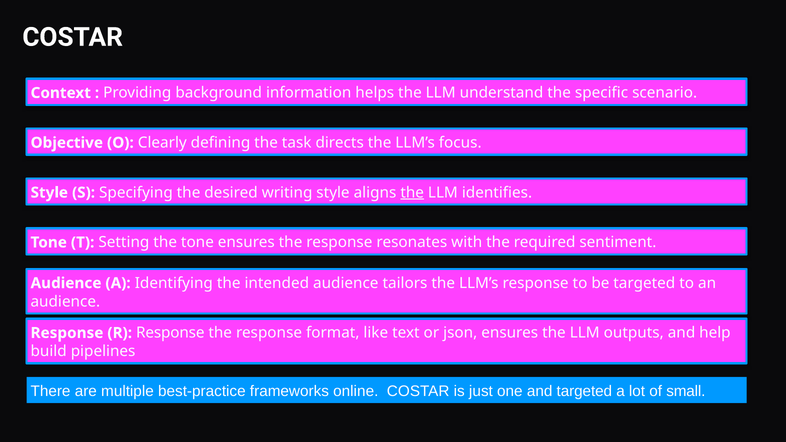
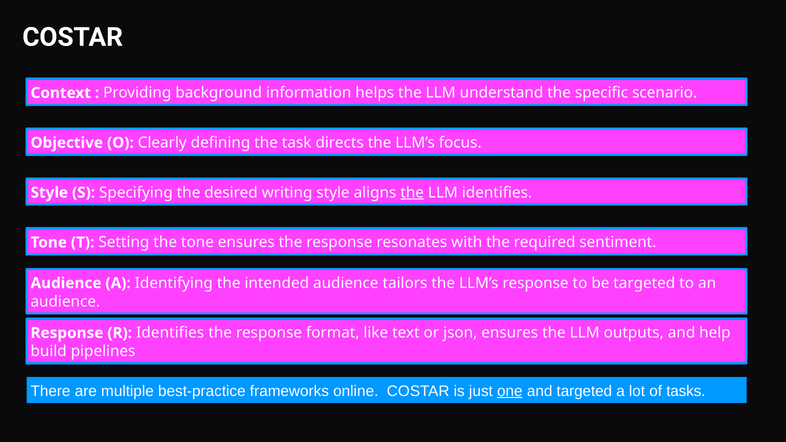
R Response: Response -> Identifies (170, 333)
one underline: none -> present (510, 391)
small: small -> tasks (686, 391)
